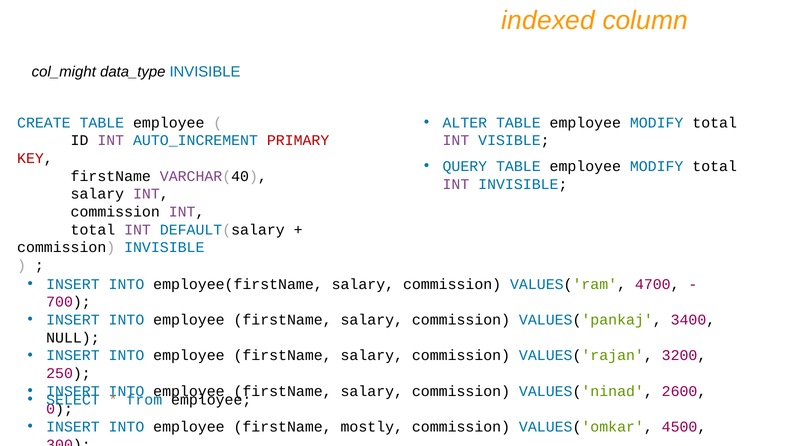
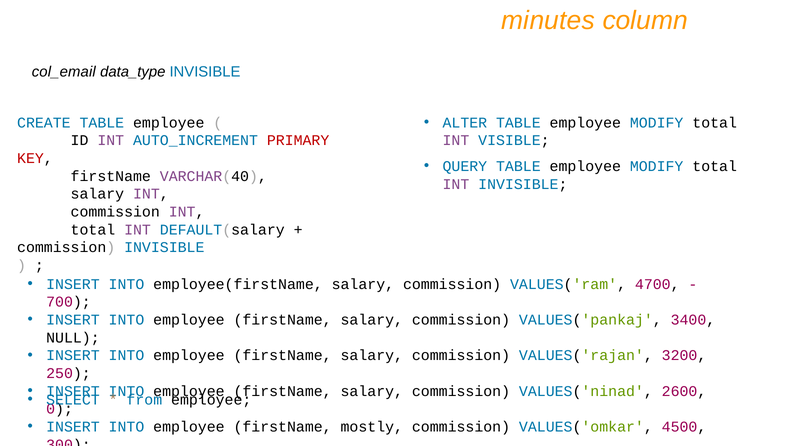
indexed: indexed -> minutes (548, 21)
col_might: col_might -> col_email (64, 72)
